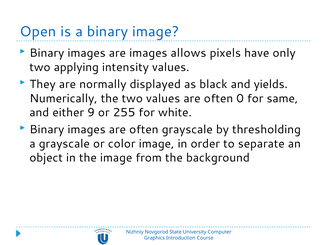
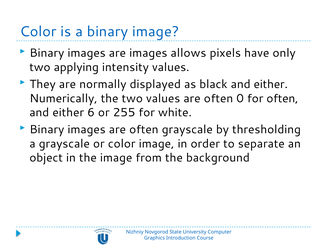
Open: Open -> Color (38, 32)
black and yields: yields -> either (271, 84)
for same: same -> often (282, 98)
9: 9 -> 6 (91, 113)
